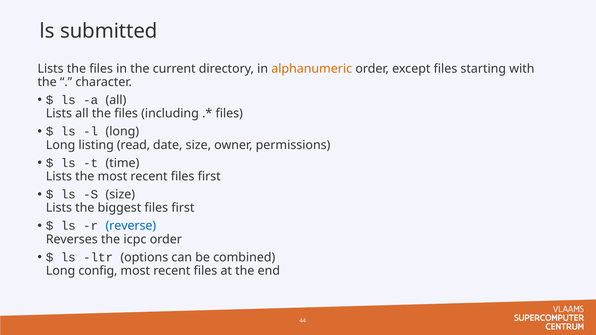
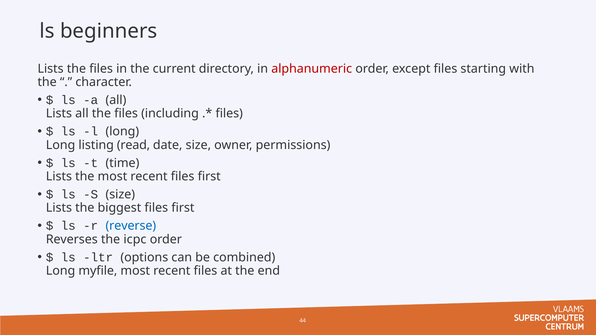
submitted: submitted -> beginners (109, 31)
alphanumeric colour: orange -> red (312, 69)
config: config -> myfile (98, 271)
